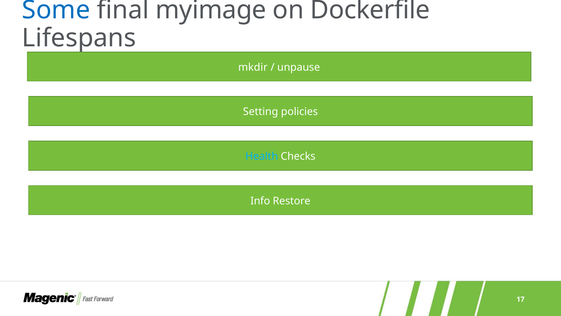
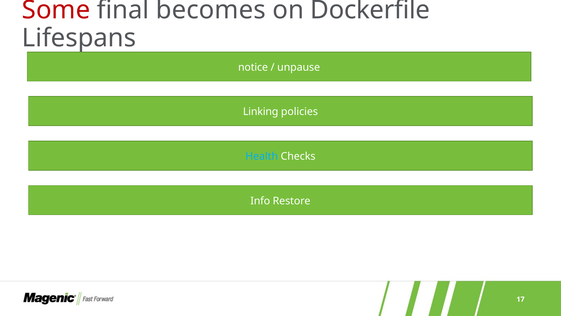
Some colour: blue -> red (56, 10)
myimage: myimage -> becomes (211, 10)
mkdir: mkdir -> notice (253, 67)
Setting: Setting -> Linking (261, 112)
